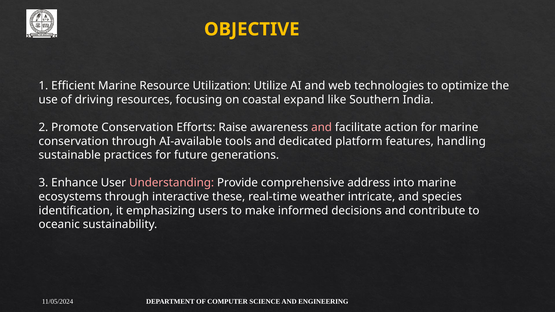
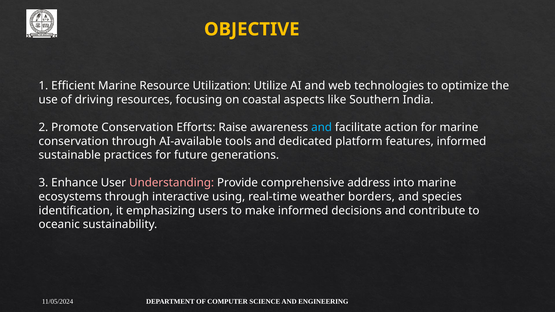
expand: expand -> aspects (304, 100)
and colour: pink -> light blue (322, 127)
features handling: handling -> informed (461, 141)
these: these -> using (229, 197)
intricate: intricate -> borders (371, 197)
